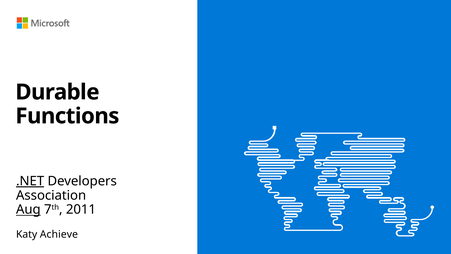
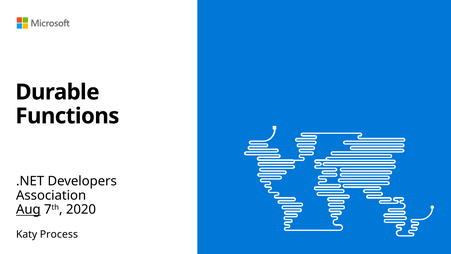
.NET underline: present -> none (30, 181)
2011: 2011 -> 2020 (81, 209)
Achieve: Achieve -> Process (59, 234)
